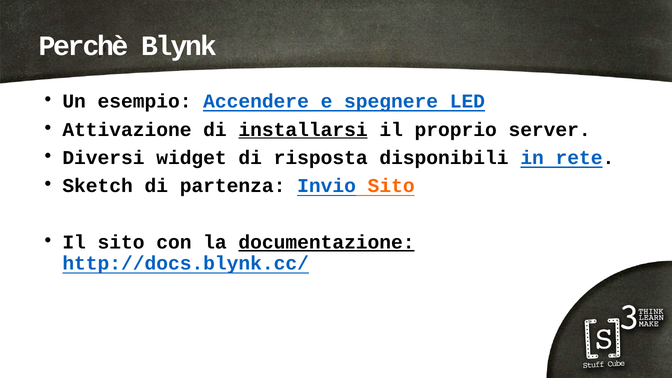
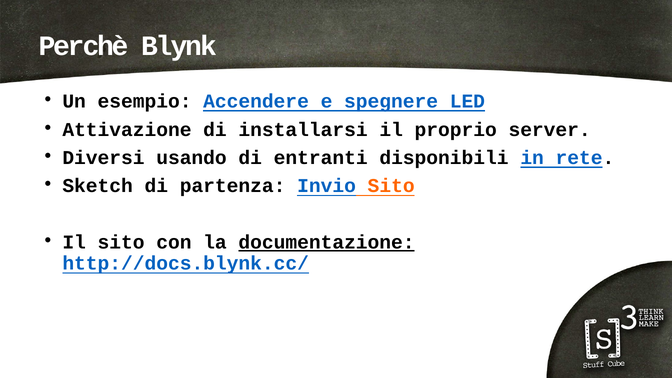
installarsi underline: present -> none (303, 130)
widget: widget -> usando (192, 158)
risposta: risposta -> entranti (321, 158)
